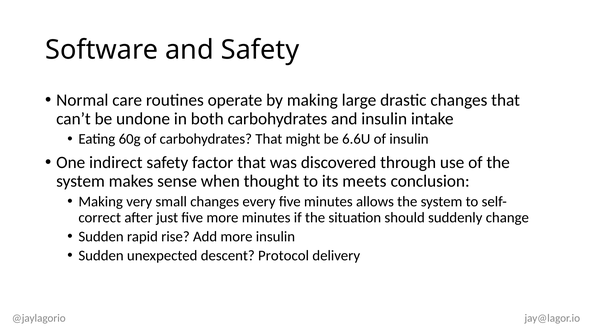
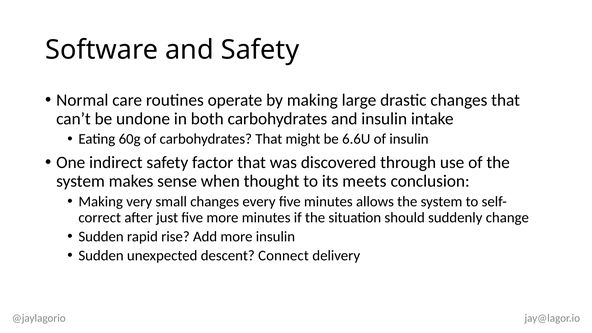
Protocol: Protocol -> Connect (283, 256)
